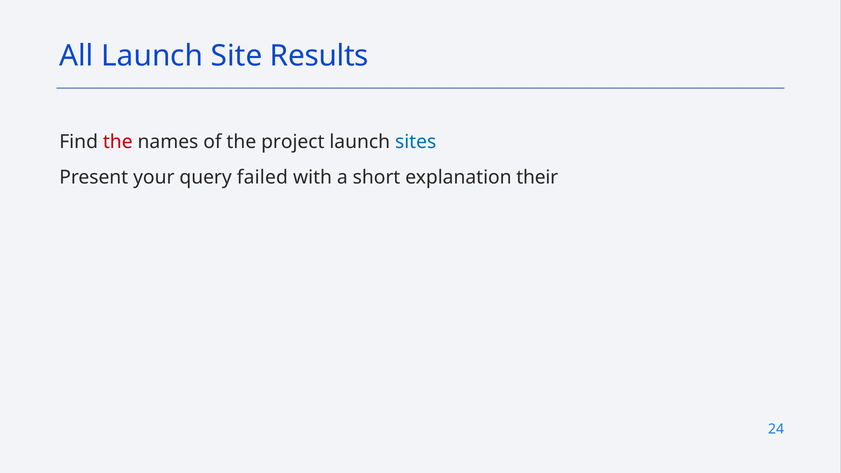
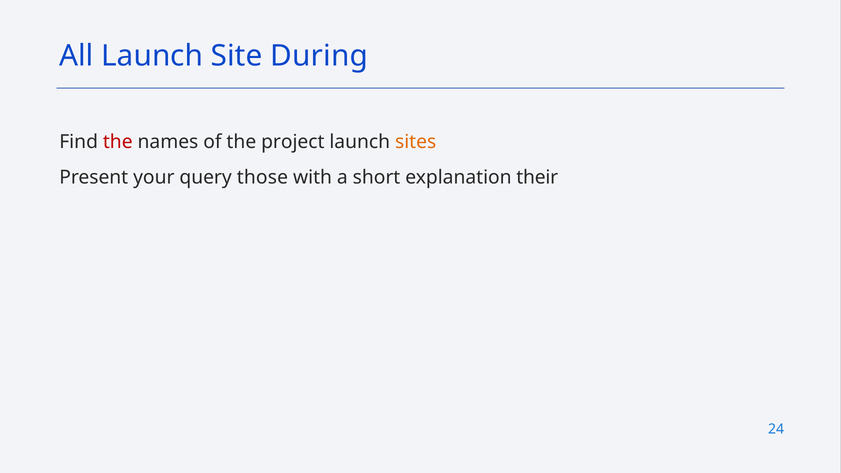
Results: Results -> During (319, 56)
sites colour: blue -> orange (416, 142)
failed: failed -> those (262, 177)
